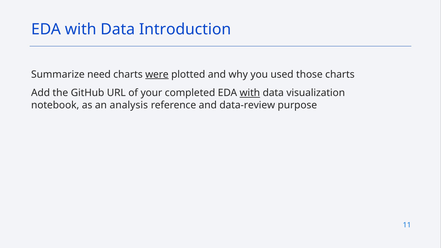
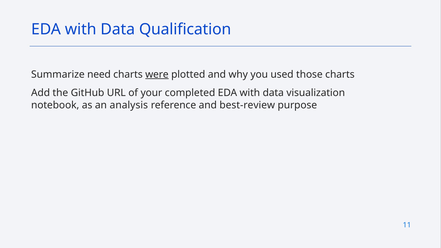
Introduction: Introduction -> Qualification (185, 29)
with underline: present -> none (250, 93)
data-review: data-review -> best-review (247, 105)
